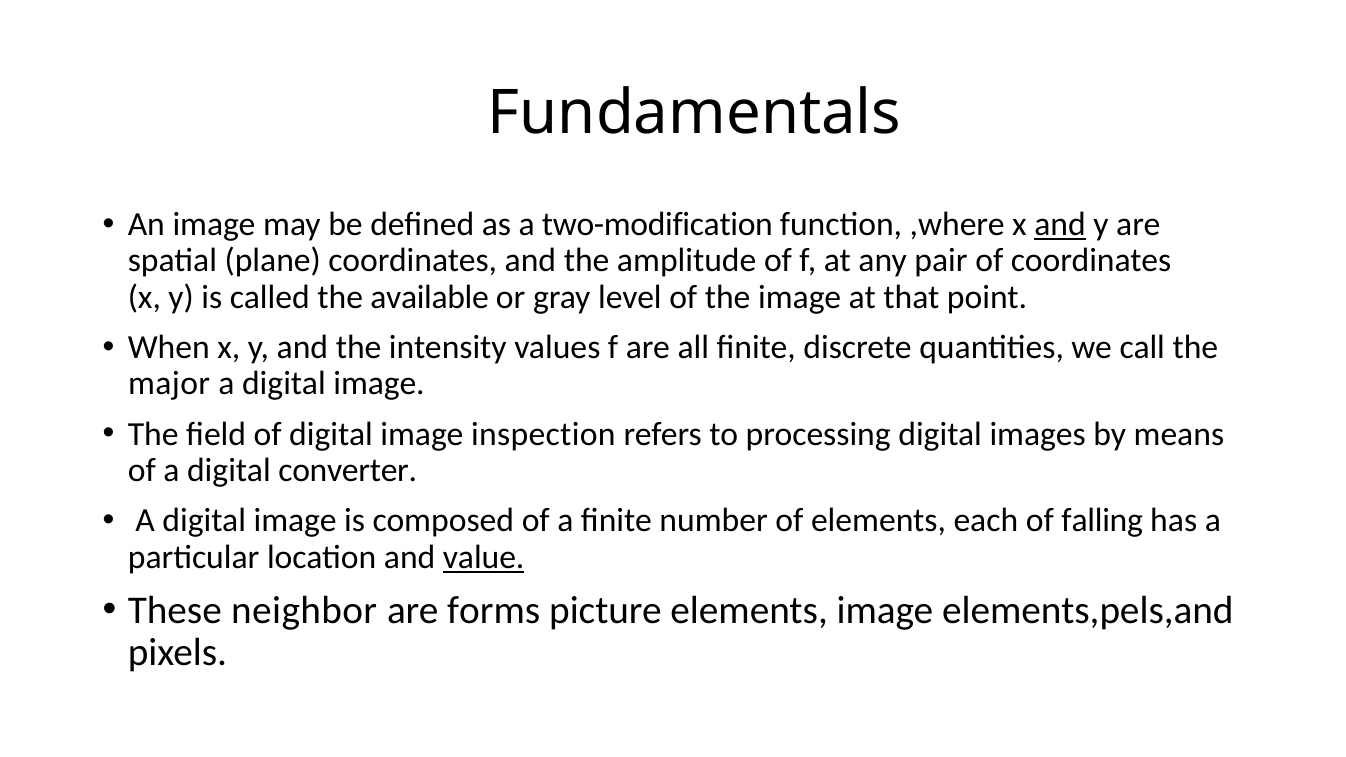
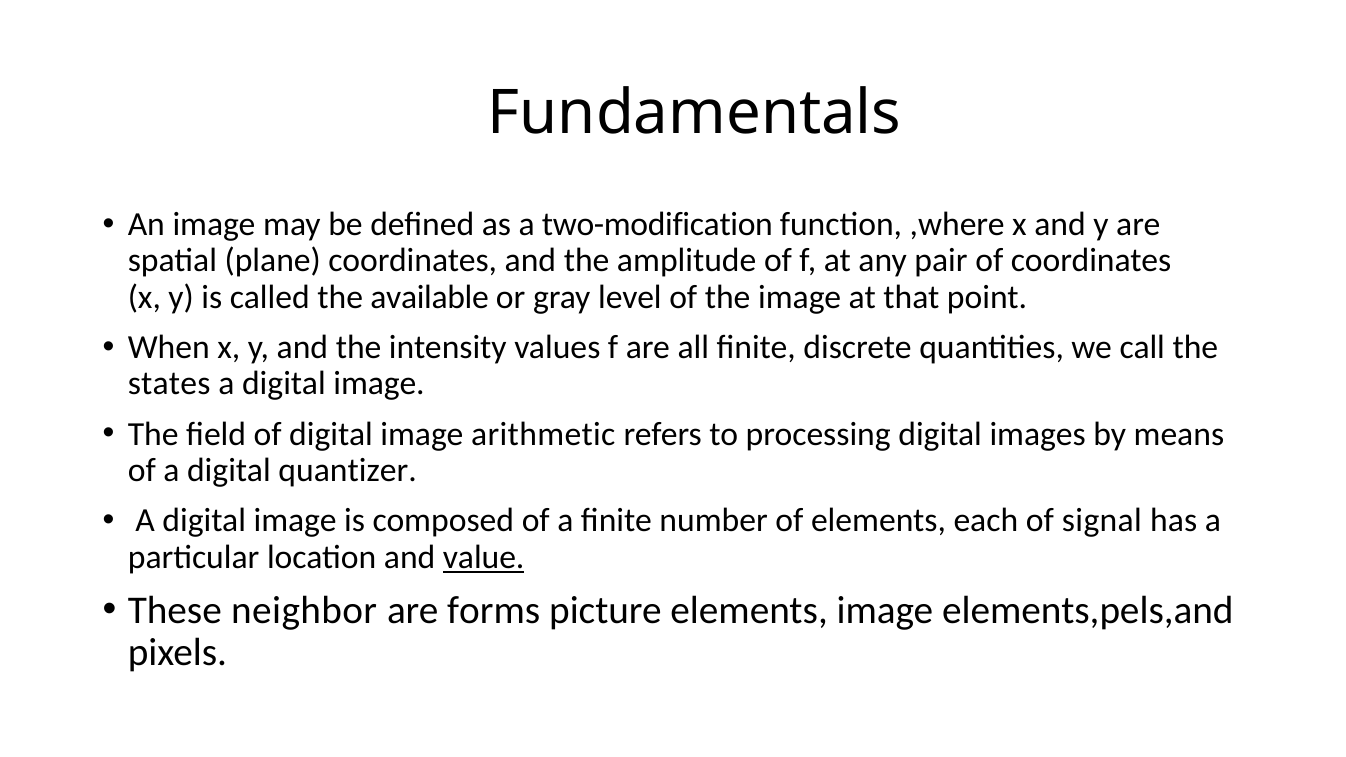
and underline: present -> none (1060, 225)
major: major -> states (169, 384)
inspection: inspection -> arithmetic (543, 434)
converter: converter -> quantizer (348, 471)
falling: falling -> signal (1102, 521)
